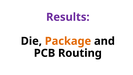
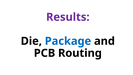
Package colour: orange -> blue (68, 41)
